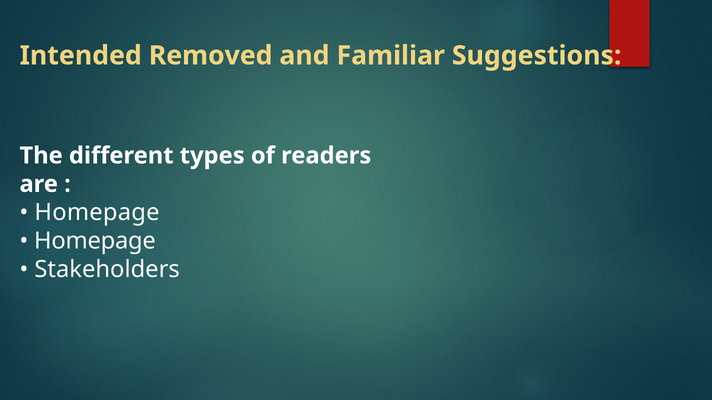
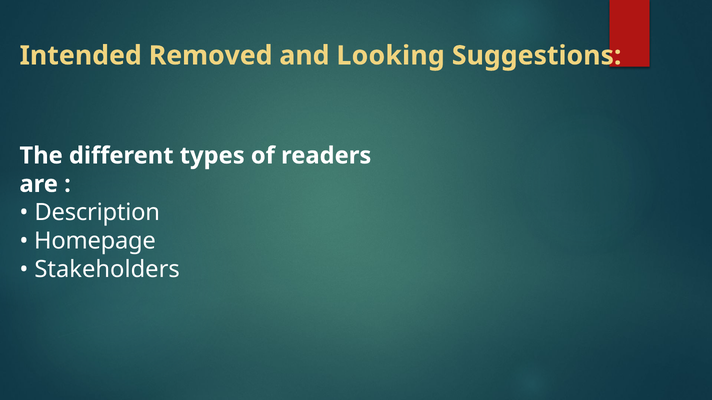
Familiar: Familiar -> Looking (391, 56)
Homepage: Homepage -> Description (97, 213)
